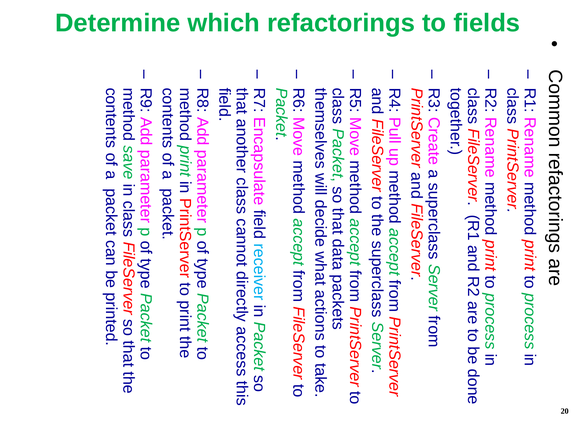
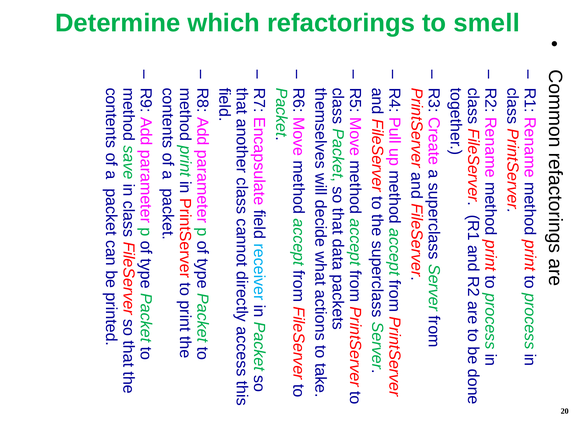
ﬁelds: ﬁelds -> smell (487, 23)
